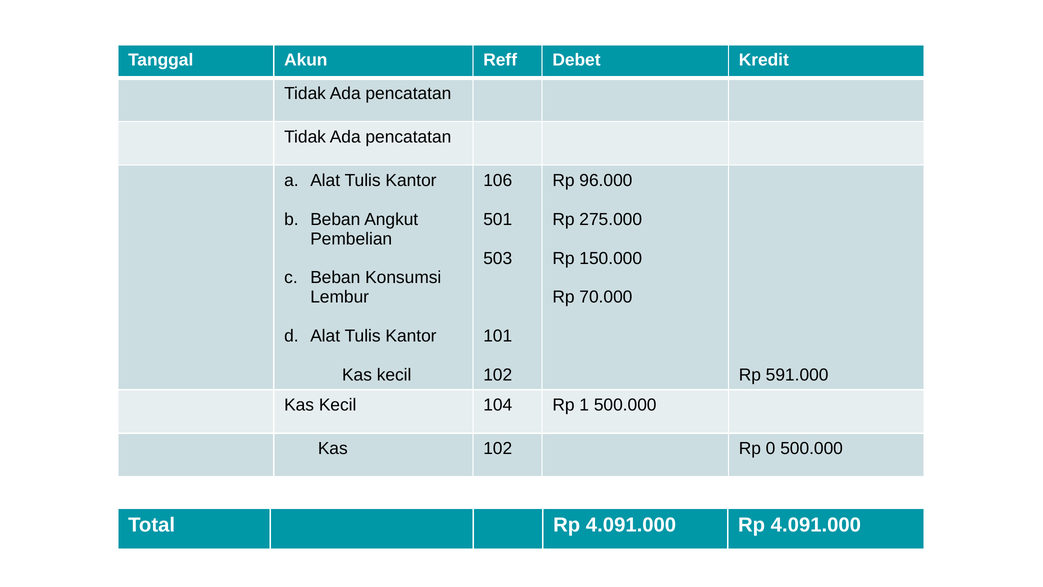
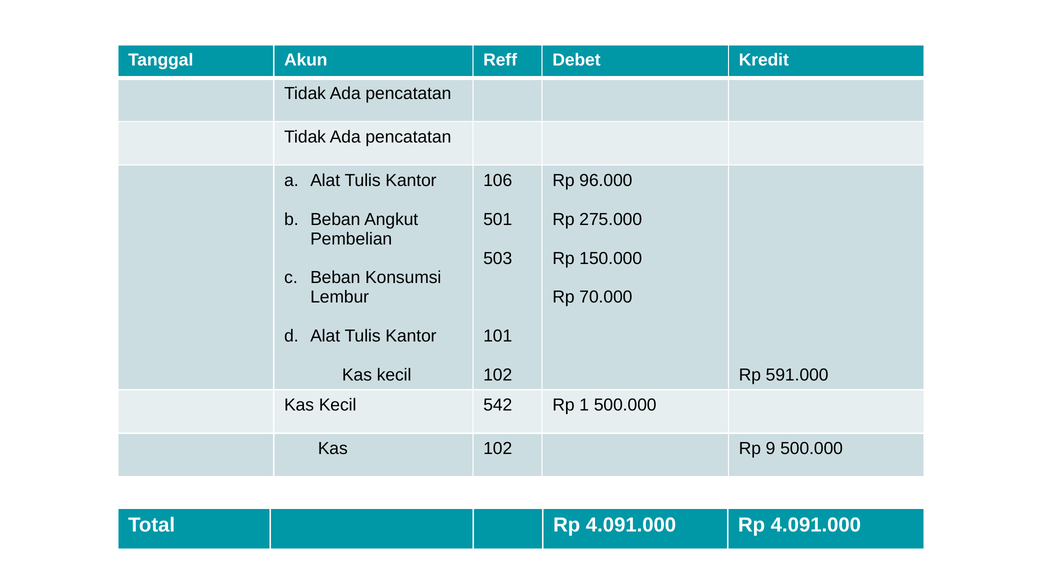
104: 104 -> 542 (498, 405)
0: 0 -> 9 (771, 448)
